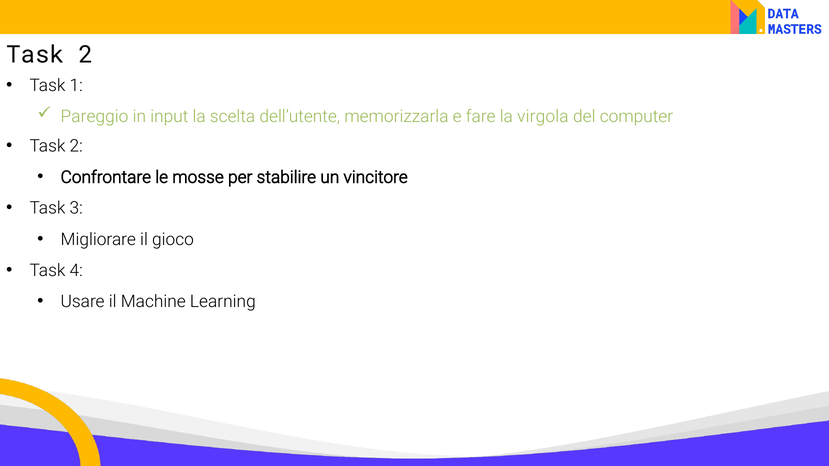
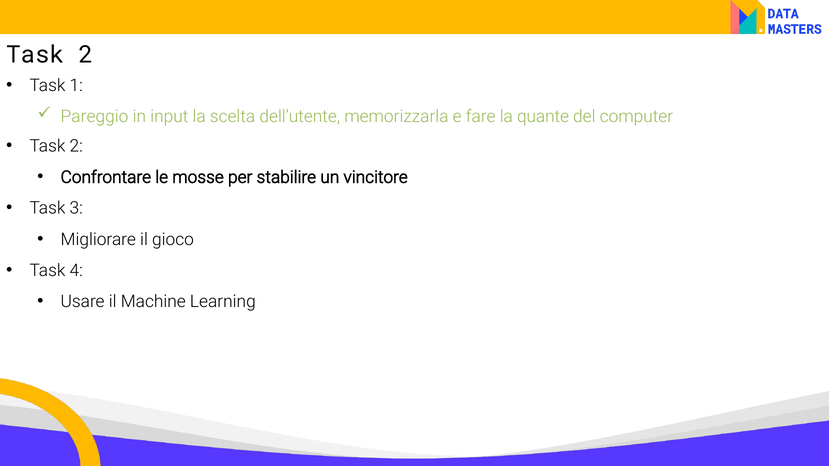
virgola: virgola -> quante (543, 117)
